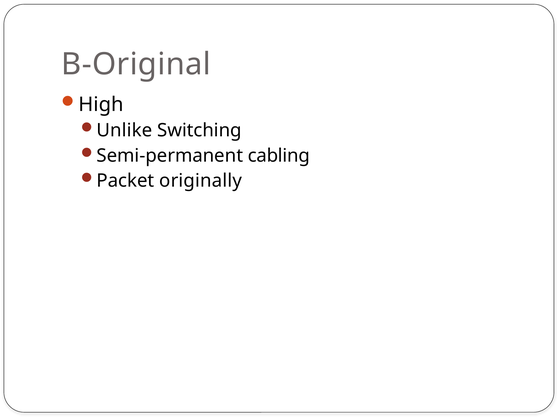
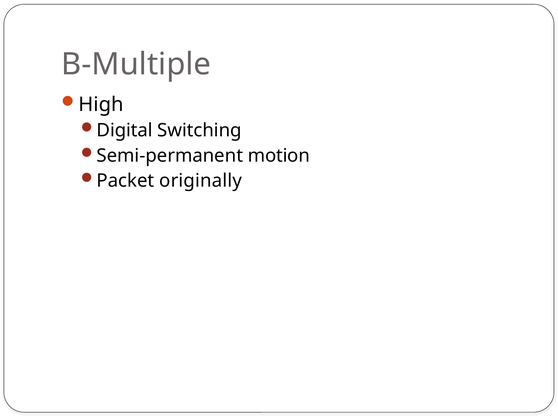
B-Original: B-Original -> B-Multiple (136, 64)
Unlike: Unlike -> Digital (125, 131)
cabling: cabling -> motion (279, 156)
